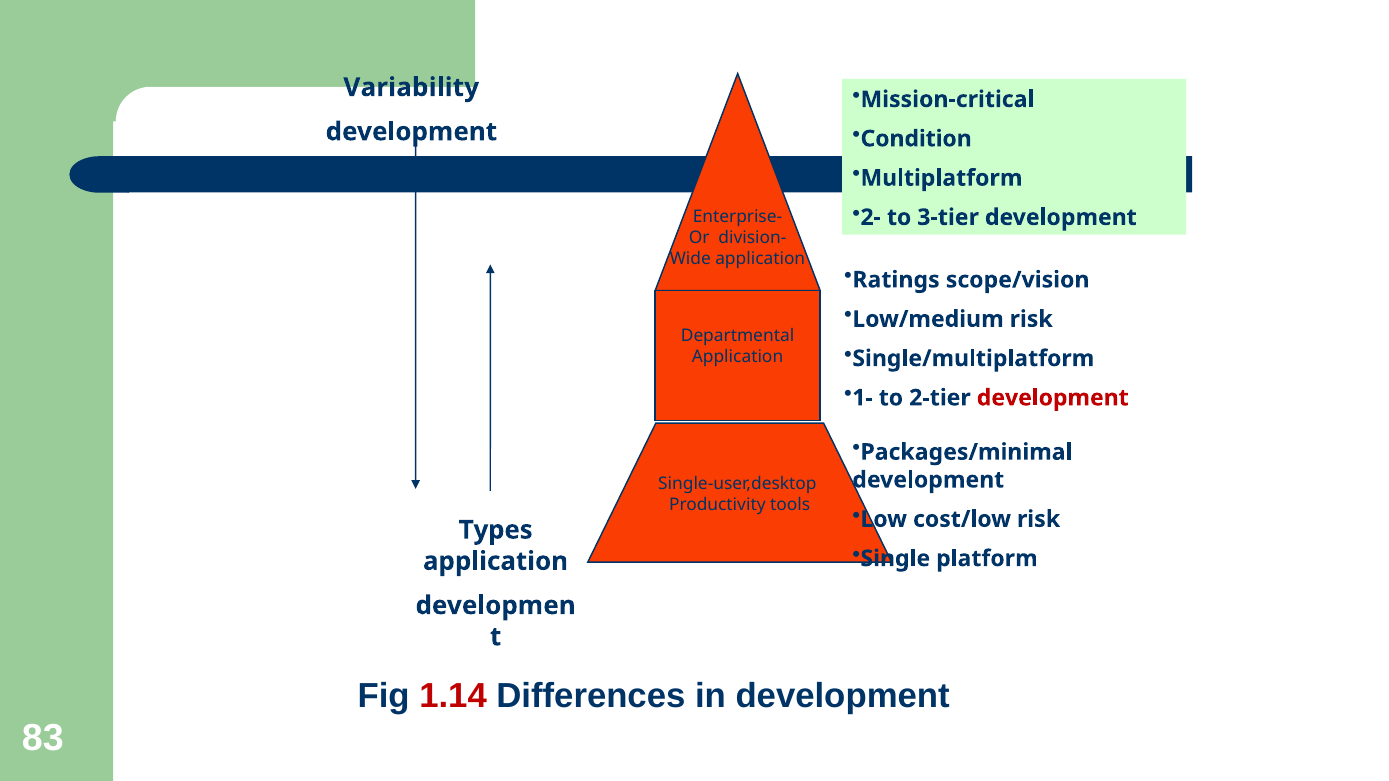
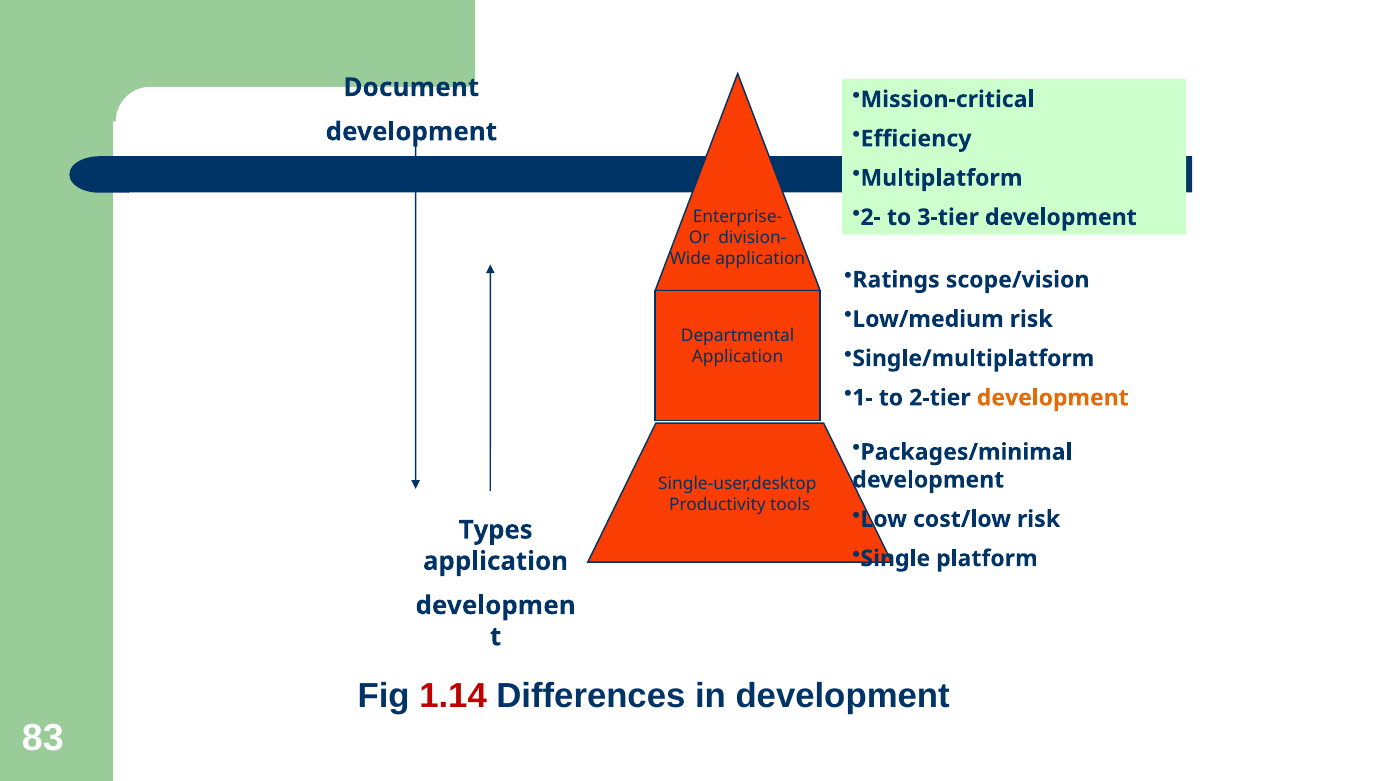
Variability: Variability -> Document (411, 87)
Condition: Condition -> Efficiency (916, 139)
development colour: red -> orange (1053, 398)
